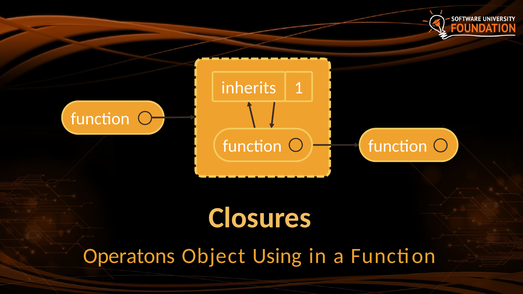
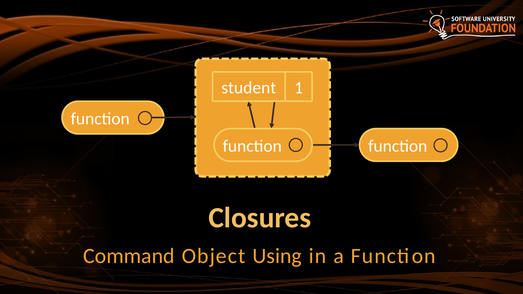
inherits: inherits -> student (249, 88)
Operatons: Operatons -> Command (129, 256)
